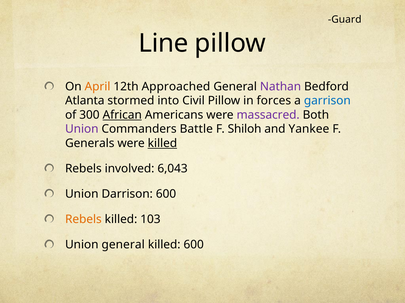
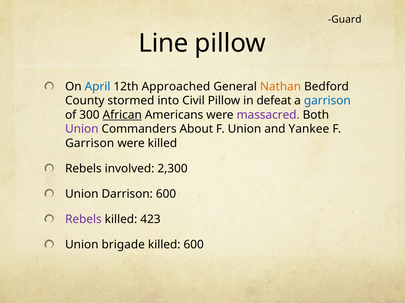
April colour: orange -> blue (98, 87)
Nathan colour: purple -> orange (281, 87)
Atlanta: Atlanta -> County (85, 101)
forces: forces -> defeat (274, 101)
Battle: Battle -> About (196, 129)
F Shiloh: Shiloh -> Union (244, 129)
Generals: Generals -> Garrison (90, 143)
killed underline: present -> none (162, 143)
6,043: 6,043 -> 2,300 (173, 169)
Rebels colour: orange -> purple (83, 220)
103: 103 -> 423 (150, 220)
Union general: general -> brigade (123, 245)
